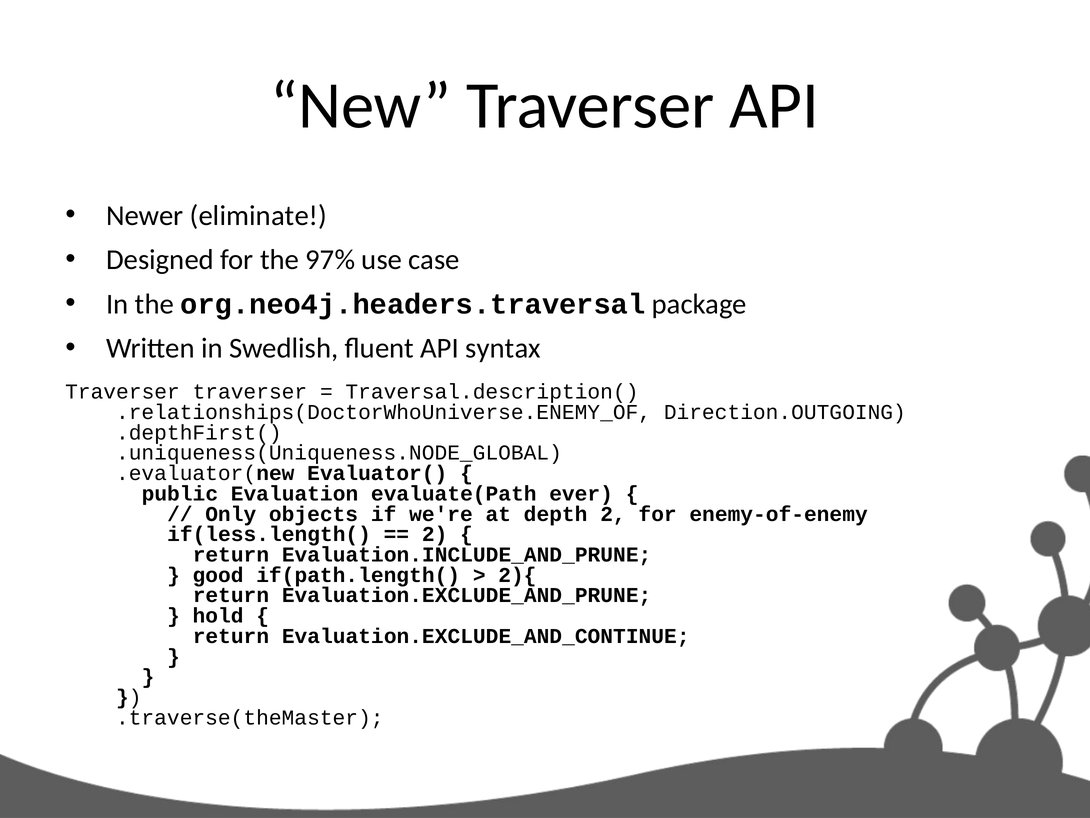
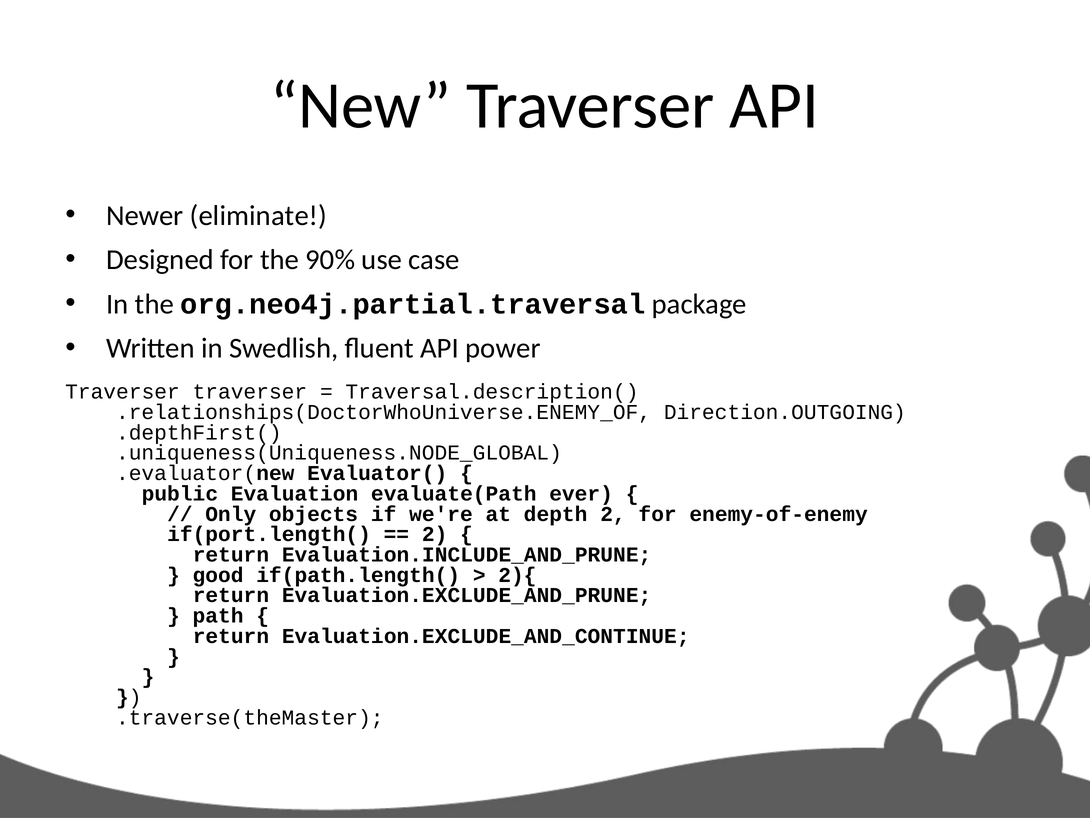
97%: 97% -> 90% (330, 260)
org.neo4j.headers.traversal: org.neo4j.headers.traversal -> org.neo4j.partial.traversal (413, 304)
syntax: syntax -> power (503, 348)
if(less.length(: if(less.length( -> if(port.length( (269, 534)
hold: hold -> path (218, 615)
